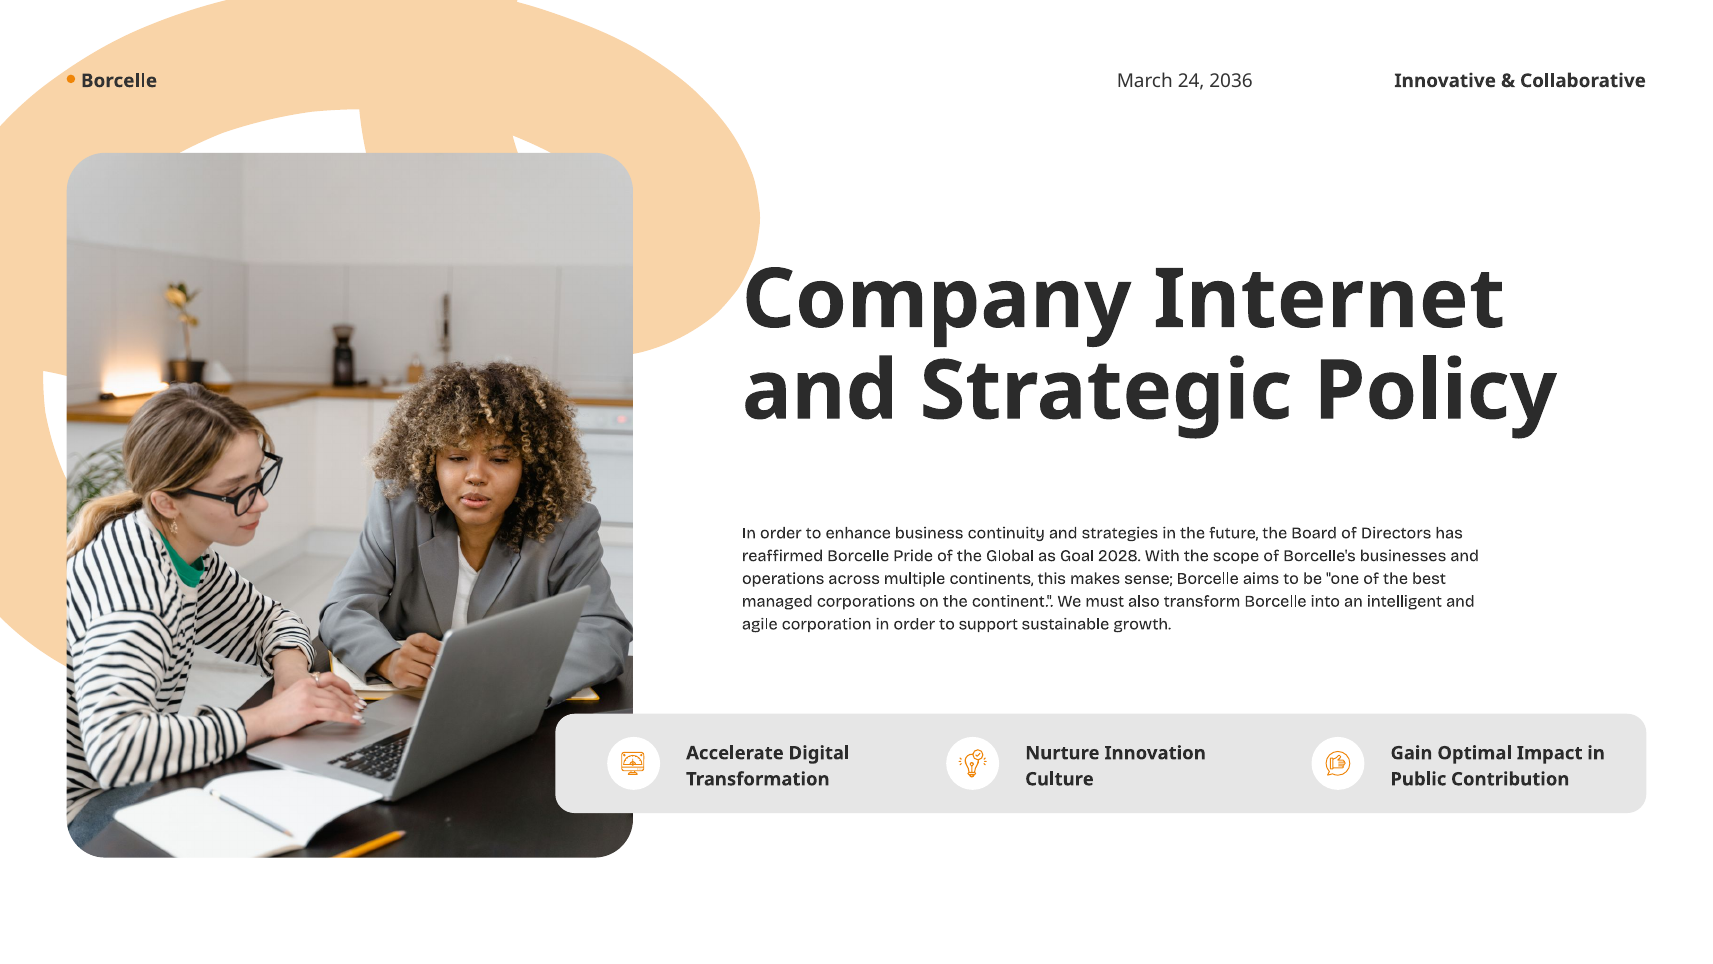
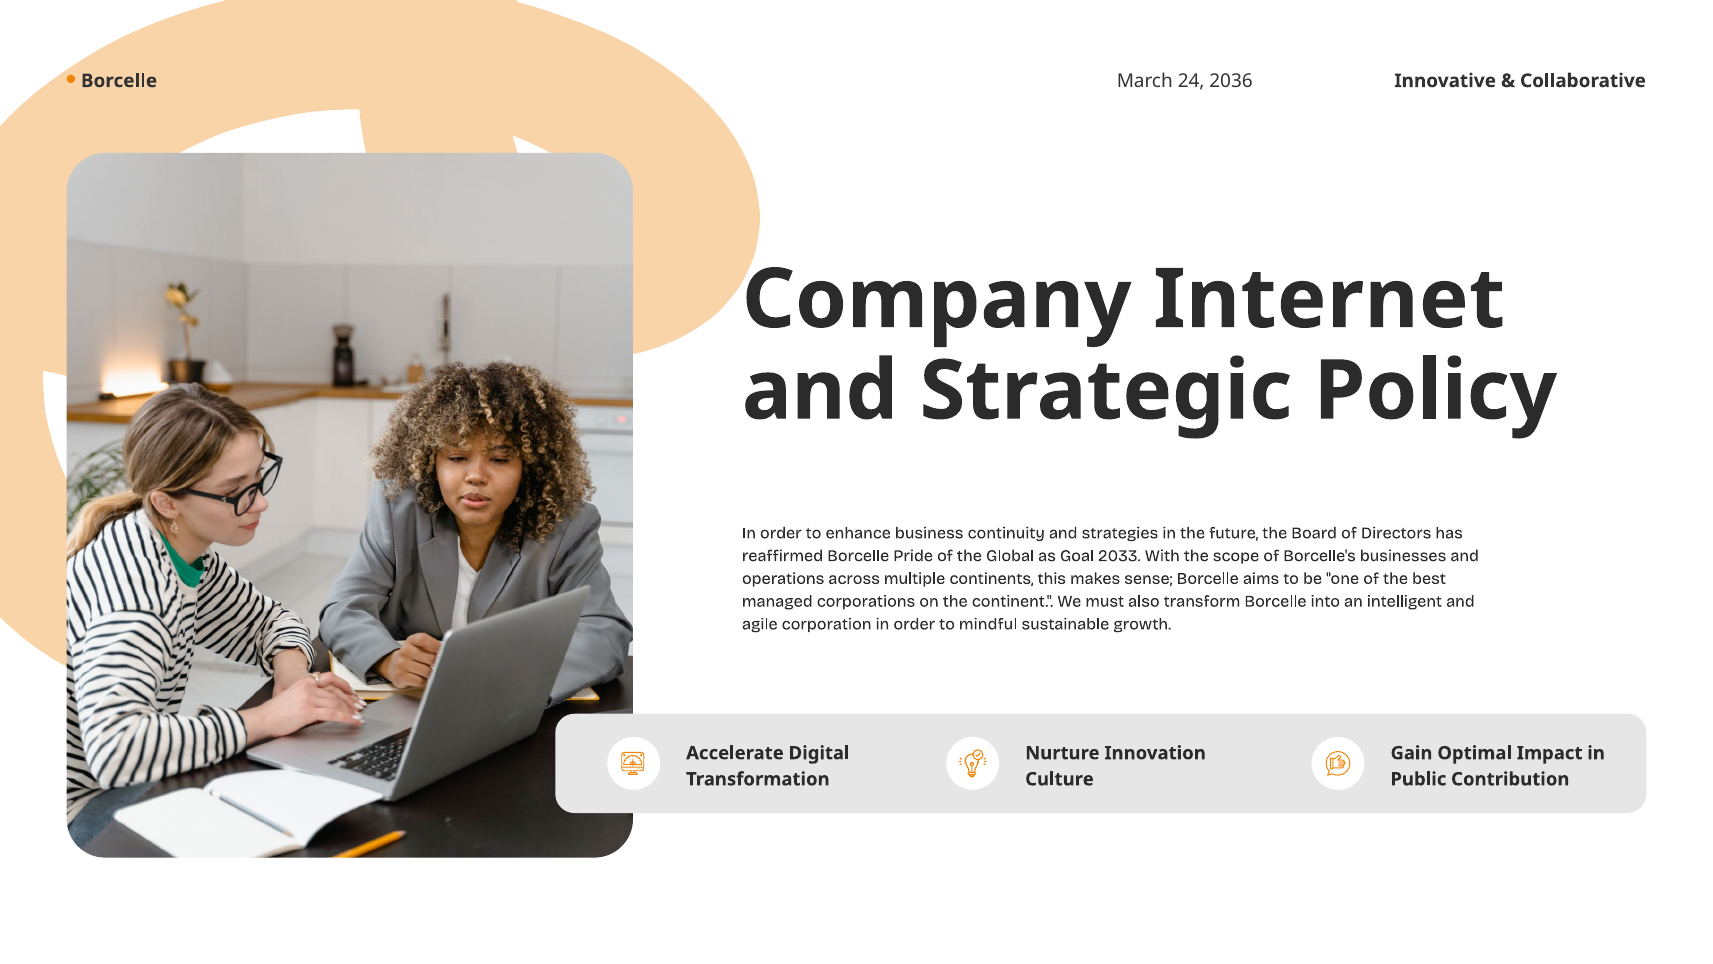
2028: 2028 -> 2033 (1119, 555)
support: support -> mindful (988, 624)
